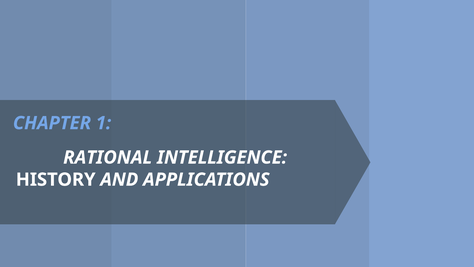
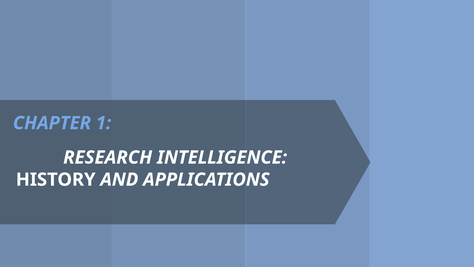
RATIONAL: RATIONAL -> RESEARCH (108, 157)
